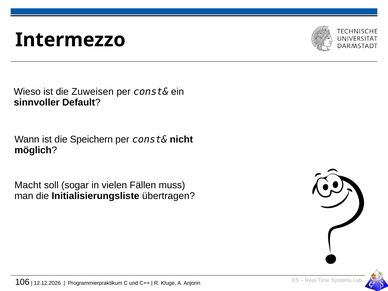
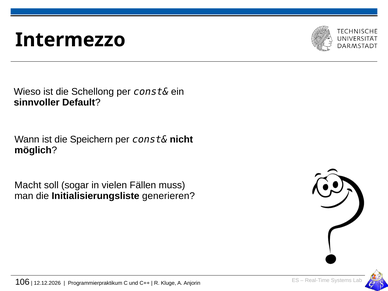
Zuweisen: Zuweisen -> Schellong (93, 92)
übertragen: übertragen -> generieren (168, 196)
